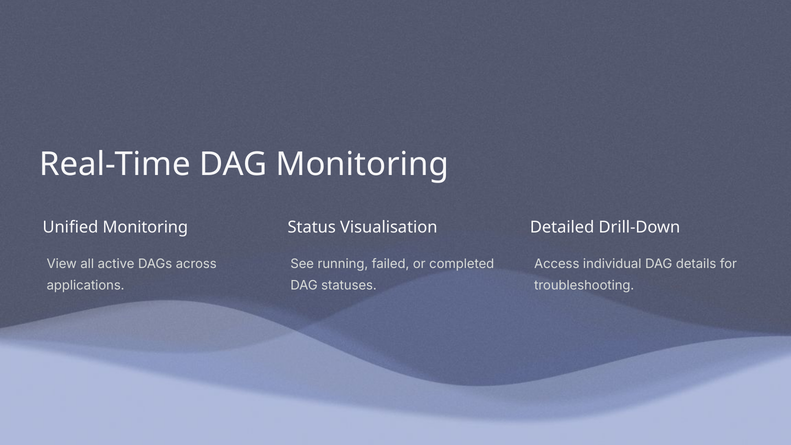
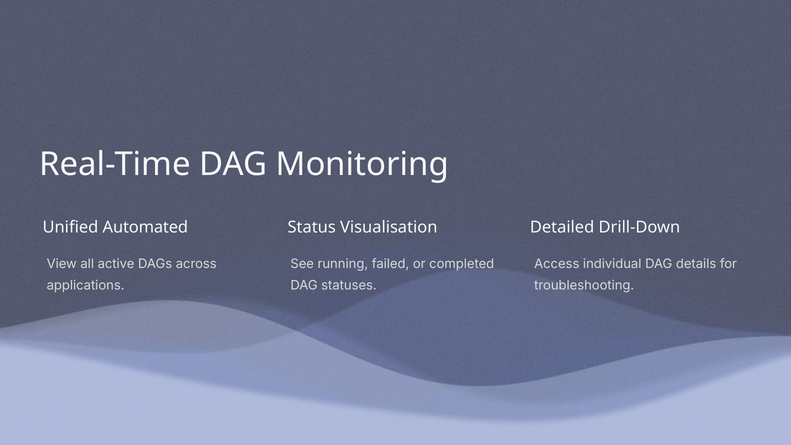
Unified Monitoring: Monitoring -> Automated (145, 227)
